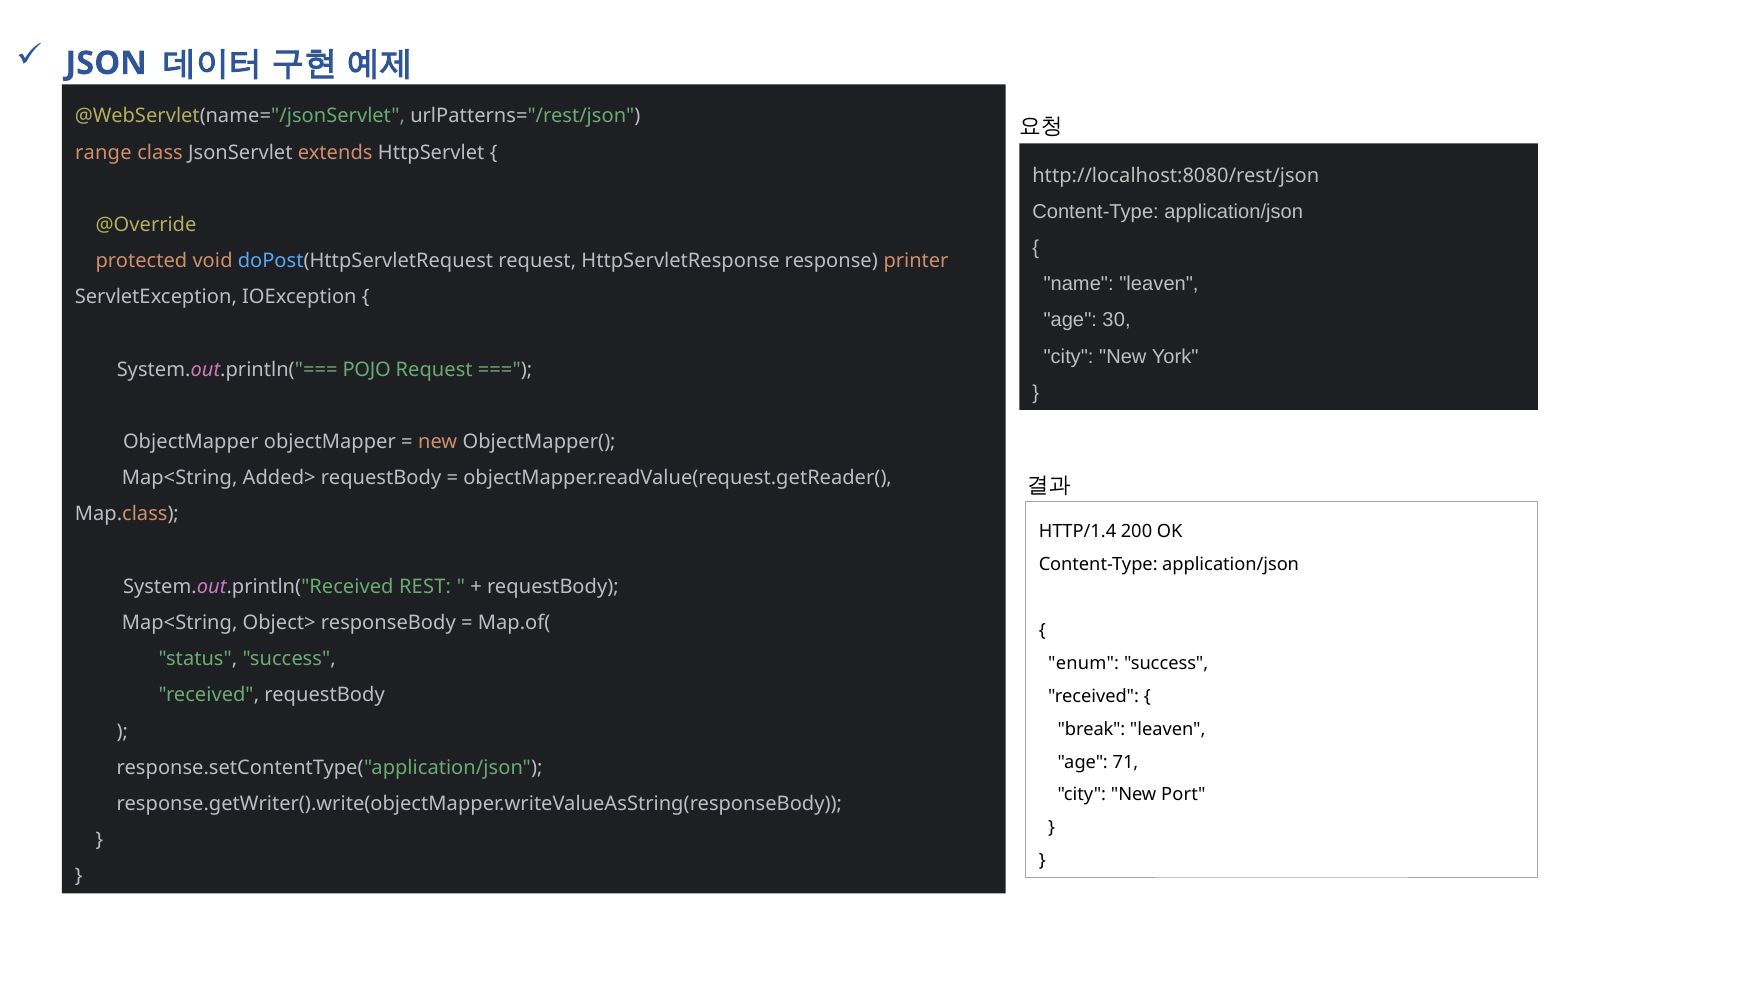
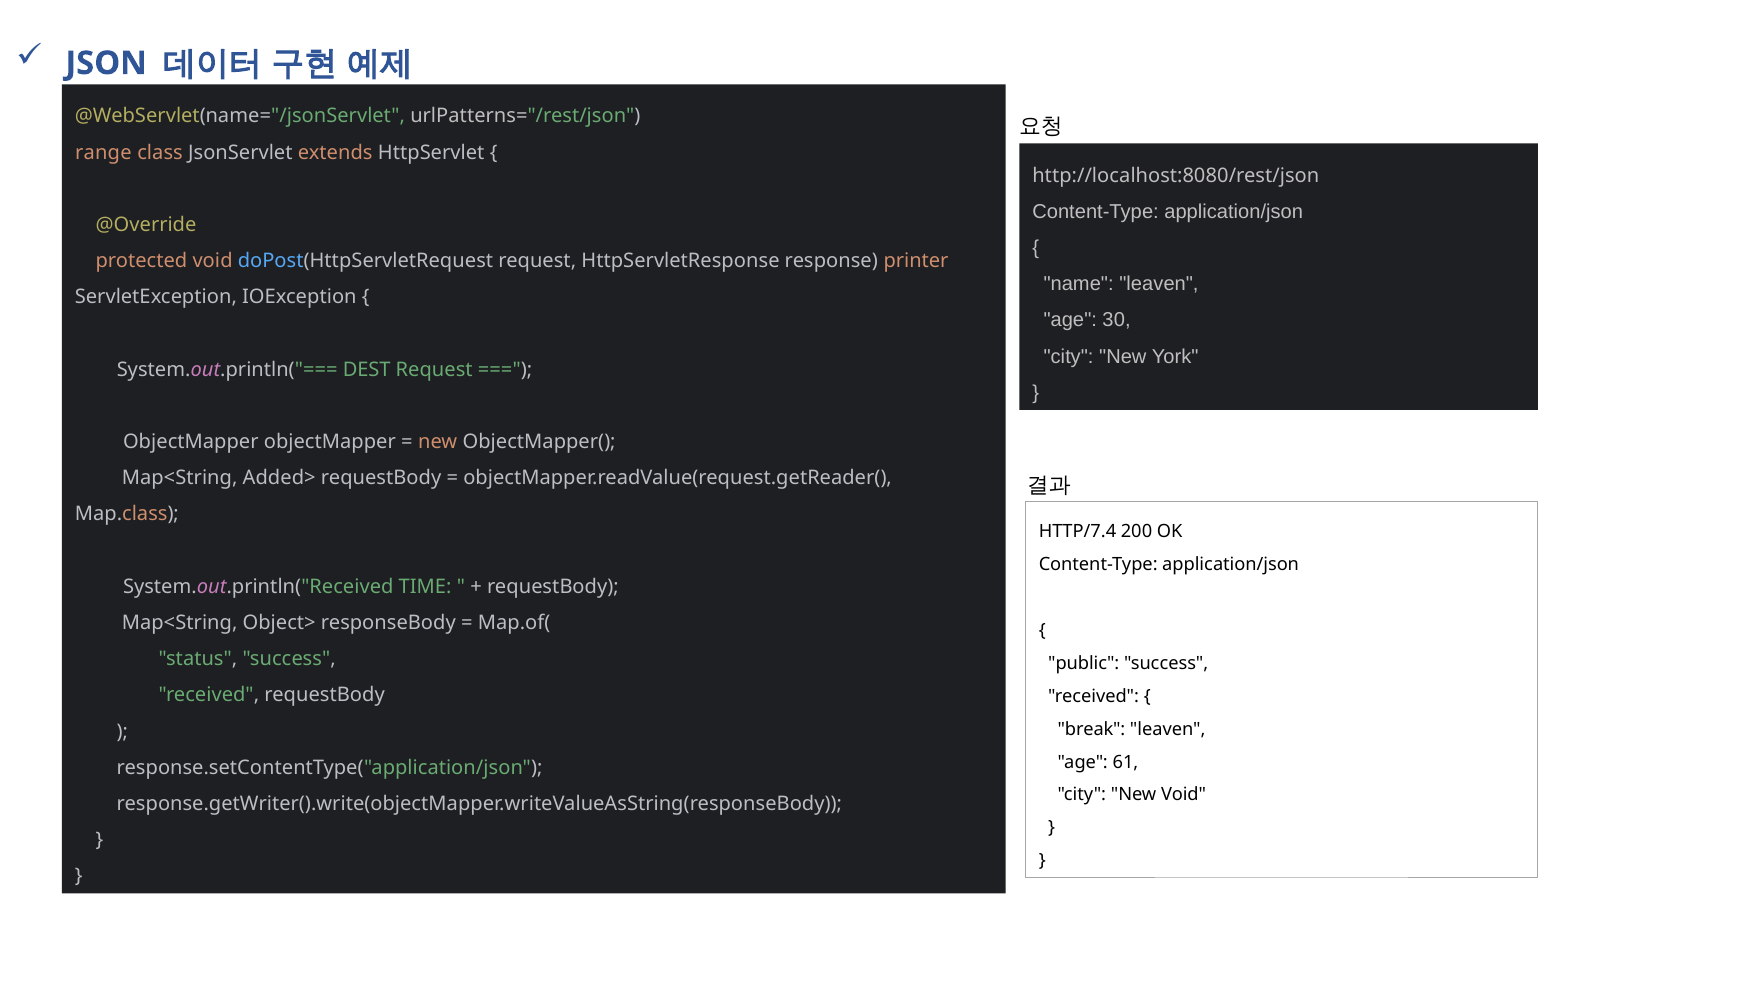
POJO: POJO -> DEST (367, 370)
HTTP/1.4: HTTP/1.4 -> HTTP/7.4 (1078, 532)
REST: REST -> TIME (425, 587)
enum: enum -> public (1084, 663)
71: 71 -> 61 (1126, 762)
New Port: Port -> Void (1184, 795)
